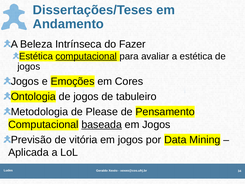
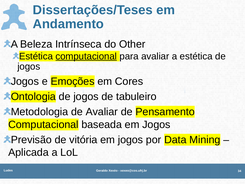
Fazer: Fazer -> Other (132, 44)
de Please: Please -> Avaliar (102, 112)
baseada underline: present -> none (102, 124)
